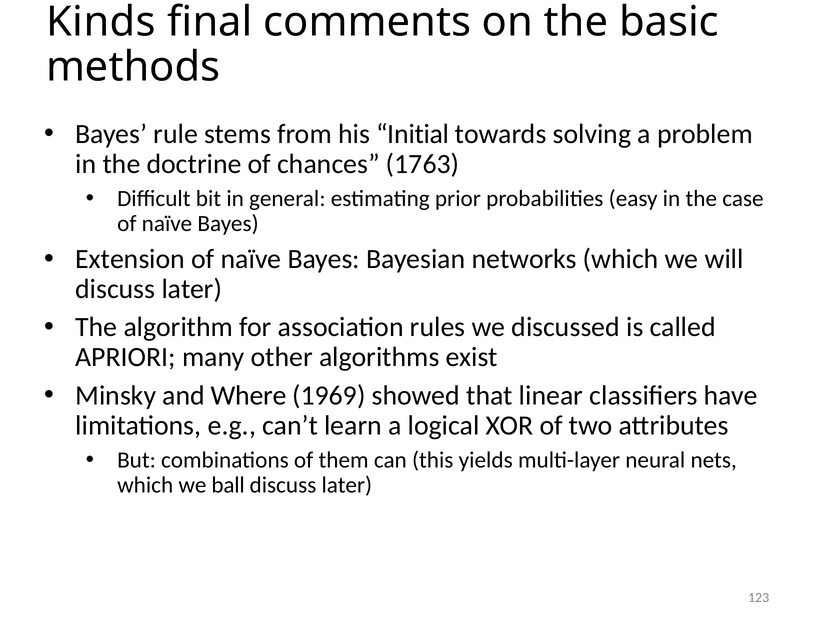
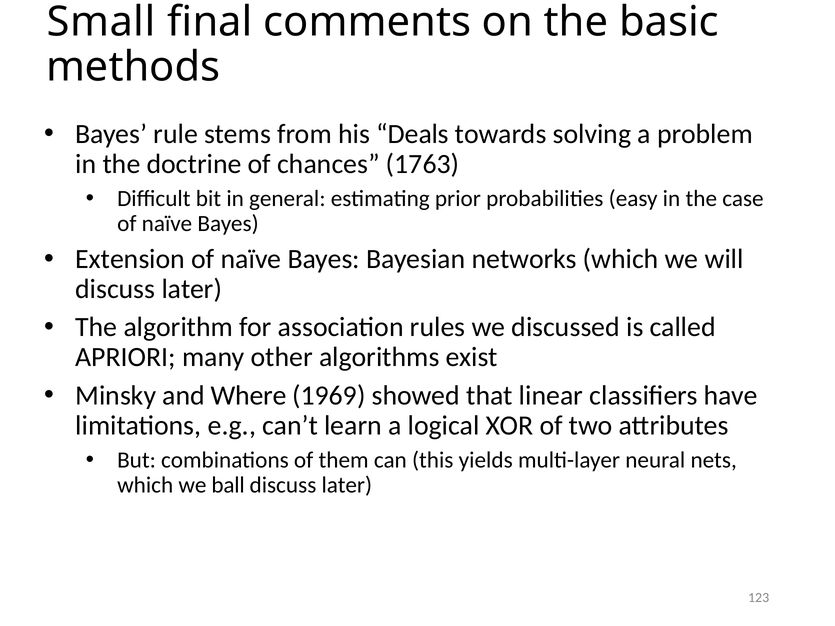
Kinds: Kinds -> Small (101, 22)
Initial: Initial -> Deals (413, 134)
